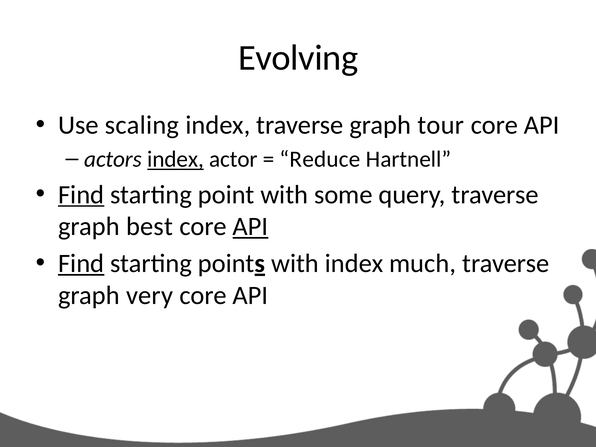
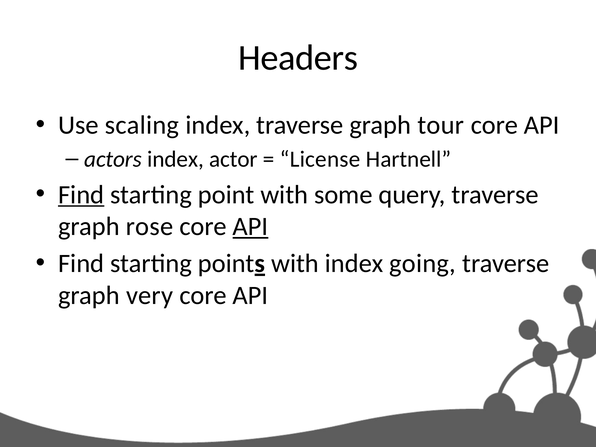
Evolving: Evolving -> Headers (298, 58)
index underline: present -> none (176, 159)
Reduce: Reduce -> License (320, 159)
best: best -> rose (150, 226)
Find underline: present -> none (81, 263)
much: much -> going (423, 263)
